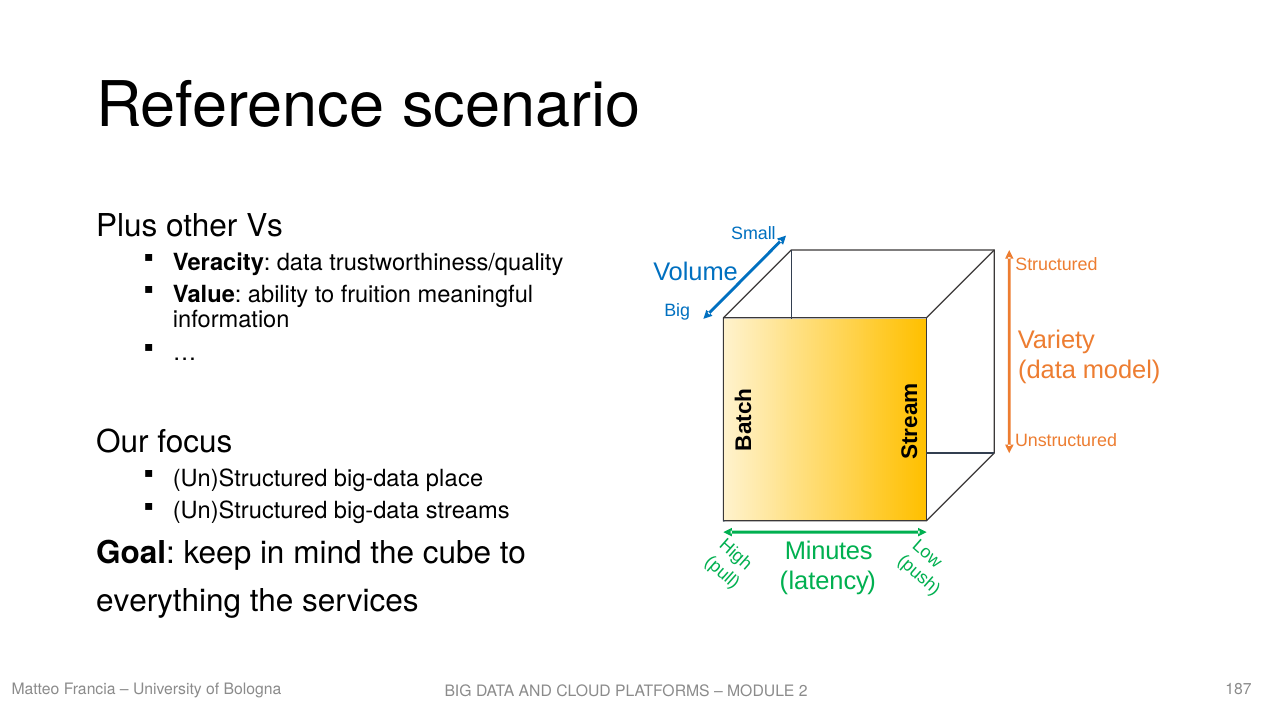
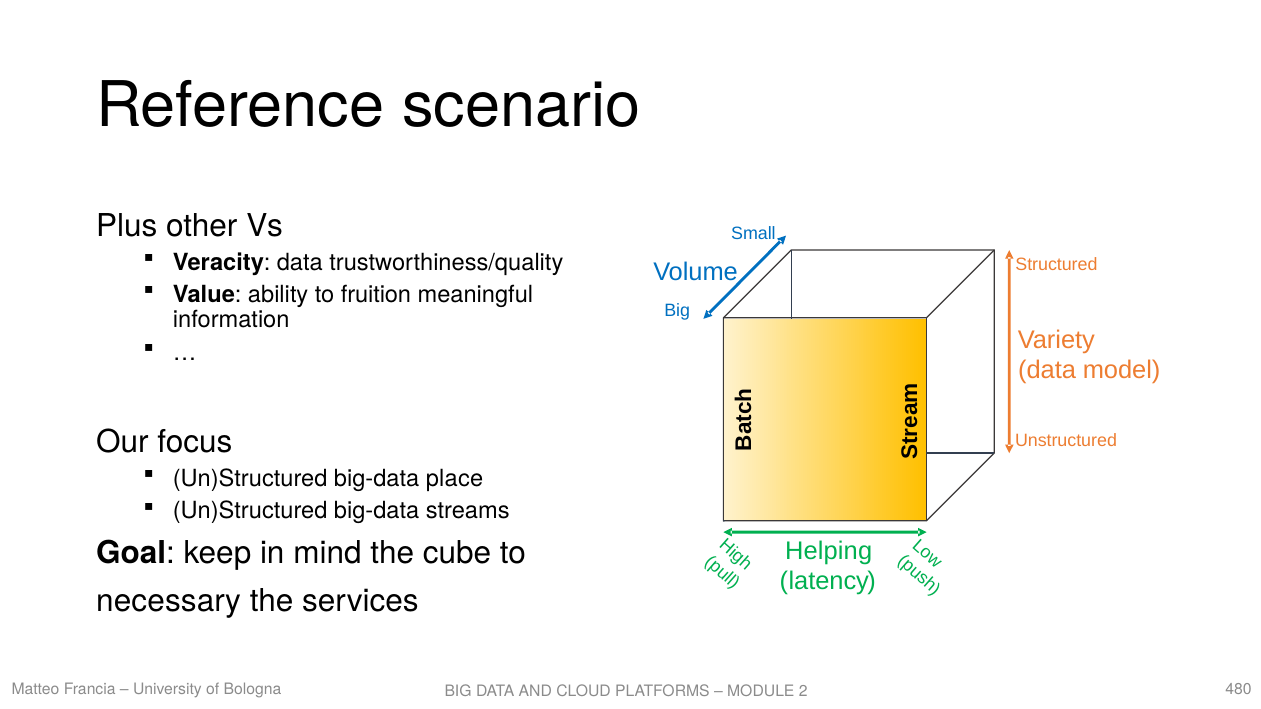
Minutes: Minutes -> Helping (829, 552)
everything: everything -> necessary (169, 601)
187: 187 -> 480 (1238, 690)
